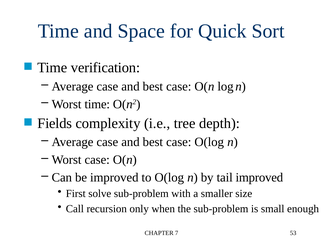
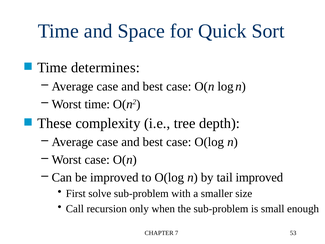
verification: verification -> determines (105, 68)
Fields: Fields -> These (55, 123)
